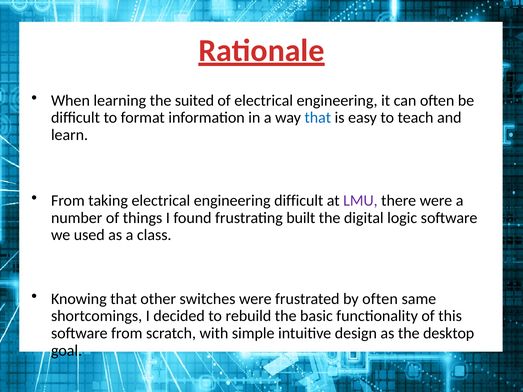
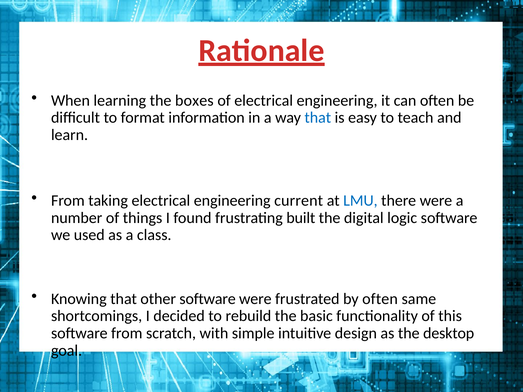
suited: suited -> boxes (194, 100)
engineering difficult: difficult -> current (299, 201)
LMU colour: purple -> blue (360, 201)
other switches: switches -> software (208, 299)
